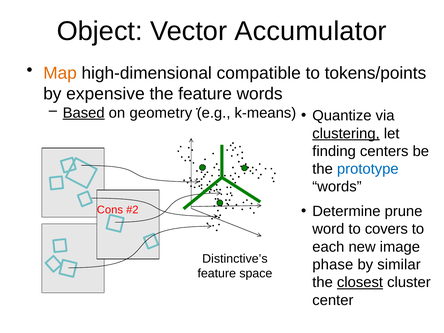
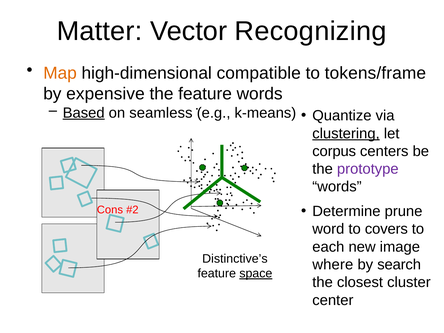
Object: Object -> Matter (100, 31)
Accumulator: Accumulator -> Recognizing (311, 31)
tokens/points: tokens/points -> tokens/frame (375, 73)
geometry: geometry -> seamless (161, 113)
finding: finding -> corpus (334, 151)
prototype colour: blue -> purple (368, 169)
phase: phase -> where (333, 265)
similar: similar -> search (399, 265)
space underline: none -> present (256, 273)
closest underline: present -> none (360, 282)
